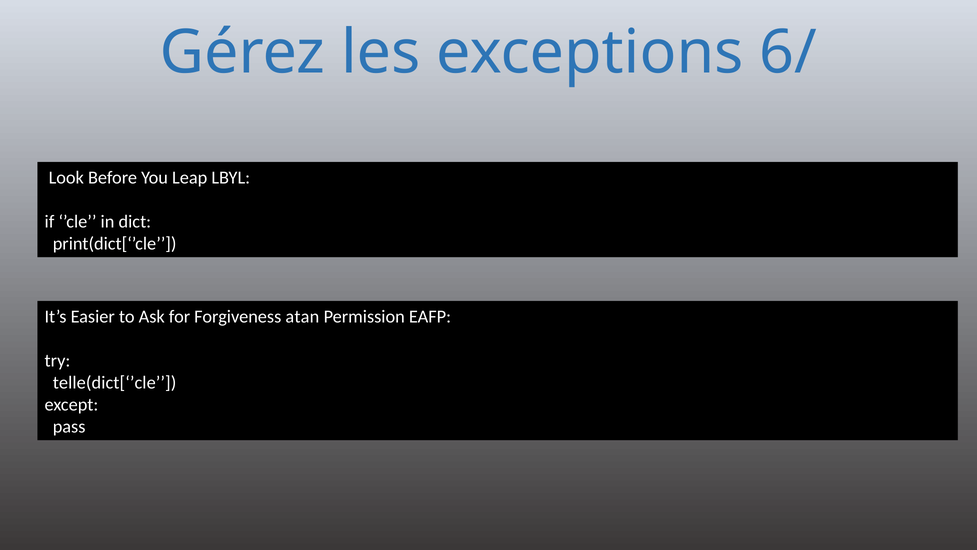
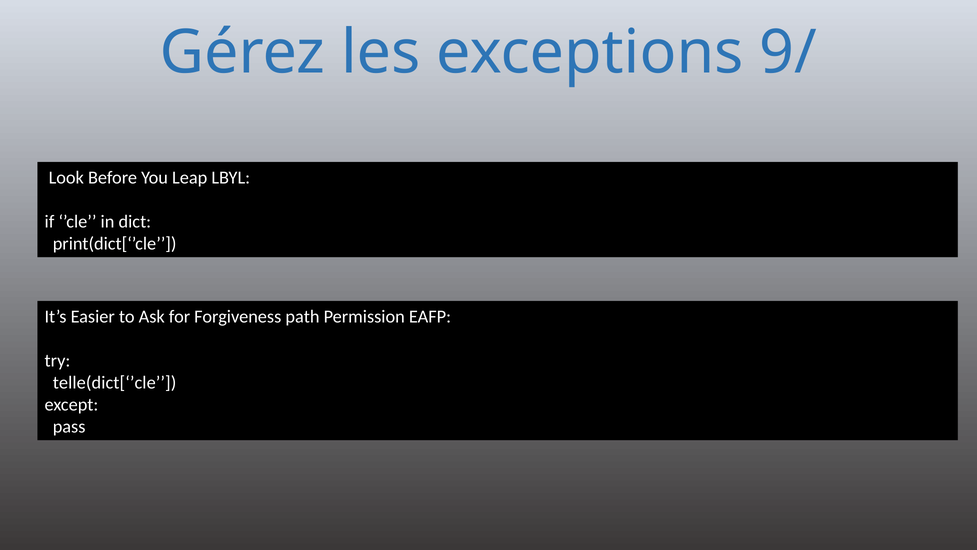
6/: 6/ -> 9/ (788, 53)
atan: atan -> path (302, 317)
